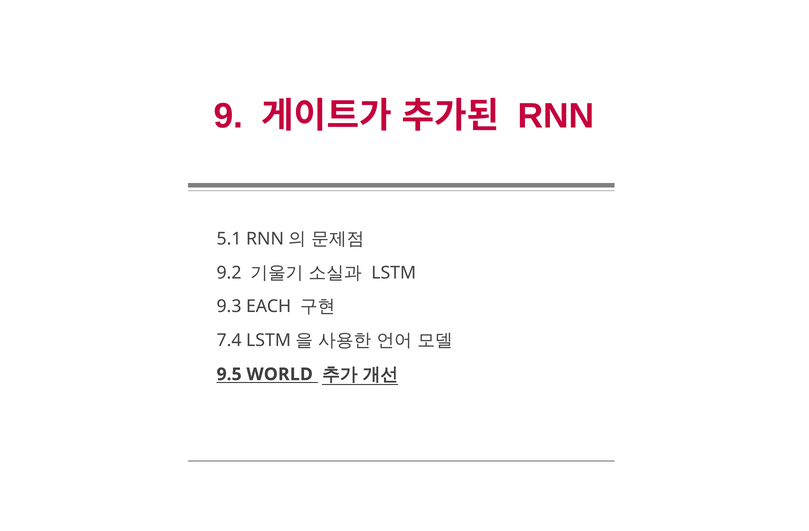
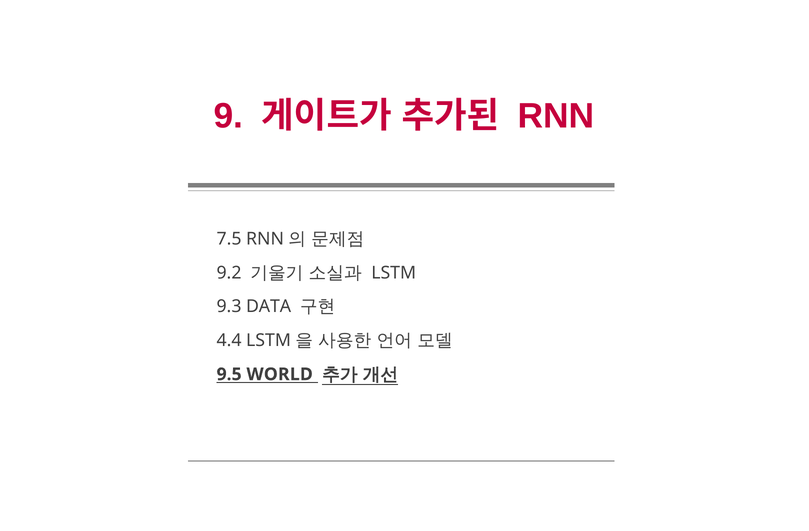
5.1: 5.1 -> 7.5 (229, 239)
EACH: EACH -> DATA (269, 307)
7.4: 7.4 -> 4.4 (229, 341)
